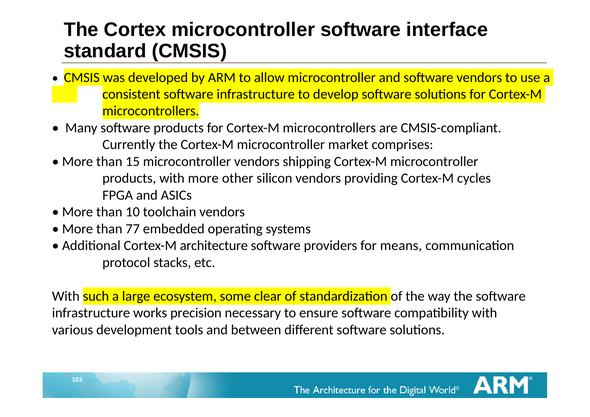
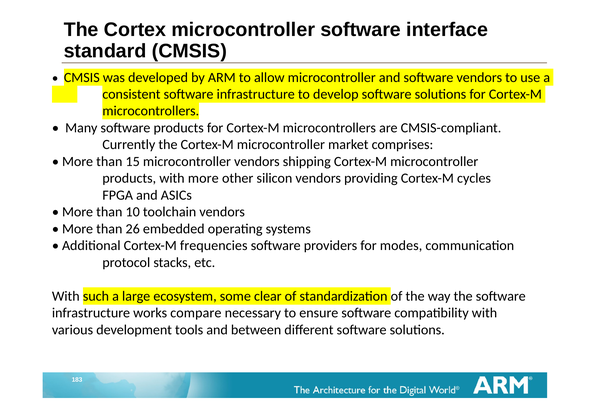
77: 77 -> 26 (133, 229)
architecture: architecture -> frequencies (214, 246)
means: means -> modes (401, 246)
precision: precision -> compare (196, 313)
